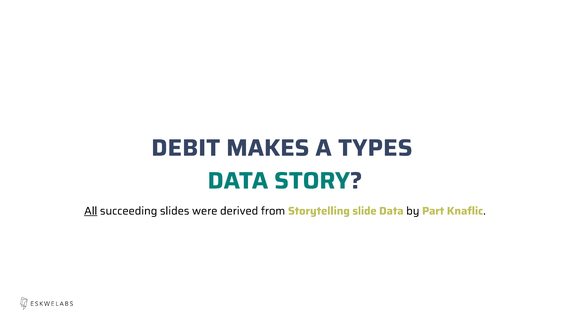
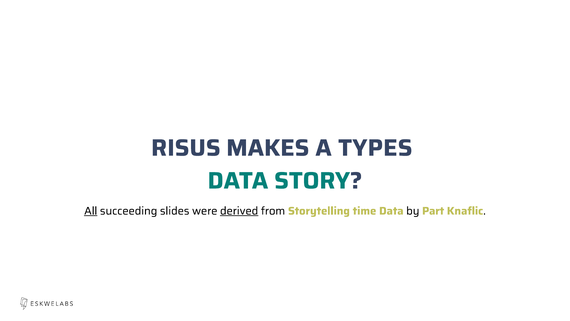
DEBIT: DEBIT -> RISUS (186, 148)
derived underline: none -> present (239, 211)
slide: slide -> time (364, 211)
